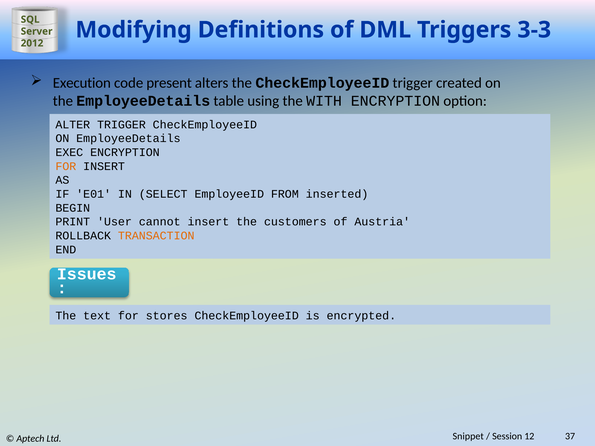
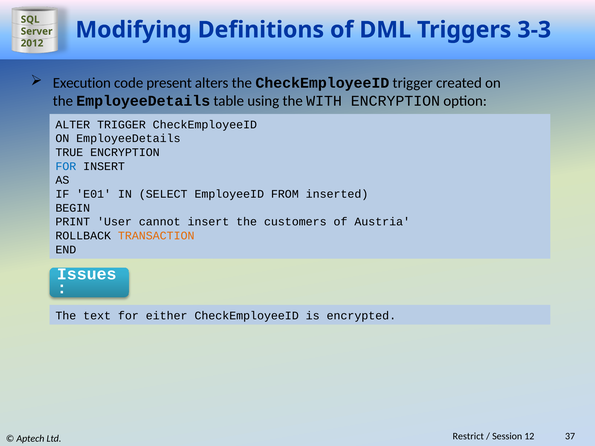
EXEC: EXEC -> TRUE (69, 152)
FOR colour: orange -> blue (66, 166)
stores: stores -> either (167, 316)
Snippet: Snippet -> Restrict (468, 436)
